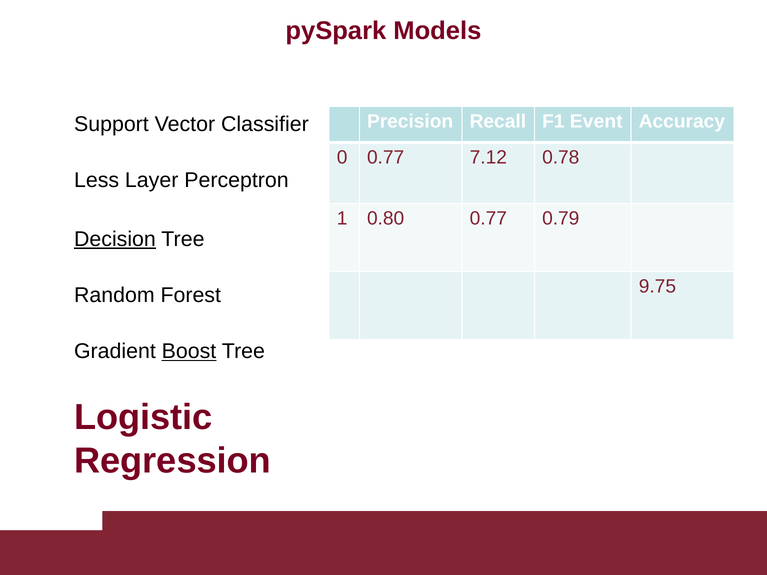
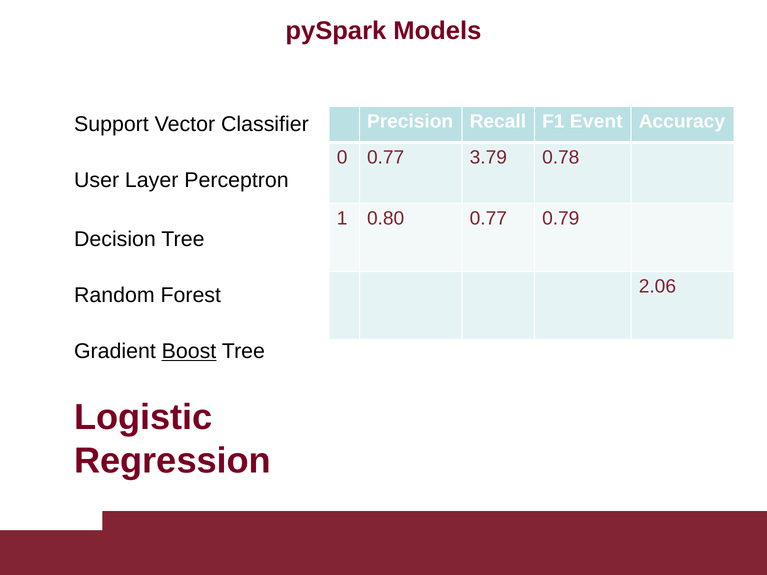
7.12: 7.12 -> 3.79 (488, 158)
Less: Less -> User (97, 181)
Decision underline: present -> none (115, 239)
9.75: 9.75 -> 2.06 (657, 287)
